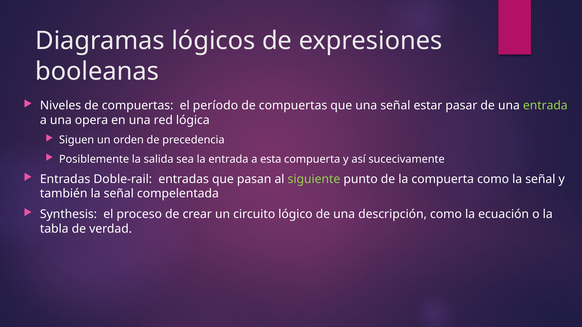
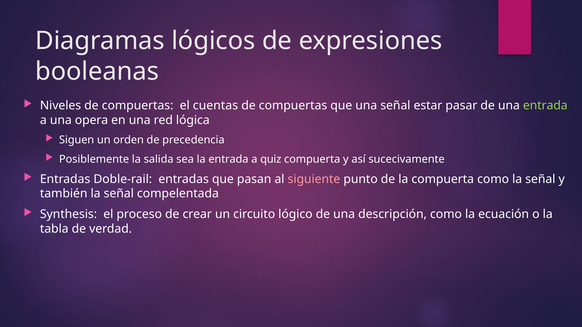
período: período -> cuentas (215, 106)
esta: esta -> quiz (271, 159)
siguiente colour: light green -> pink (314, 179)
